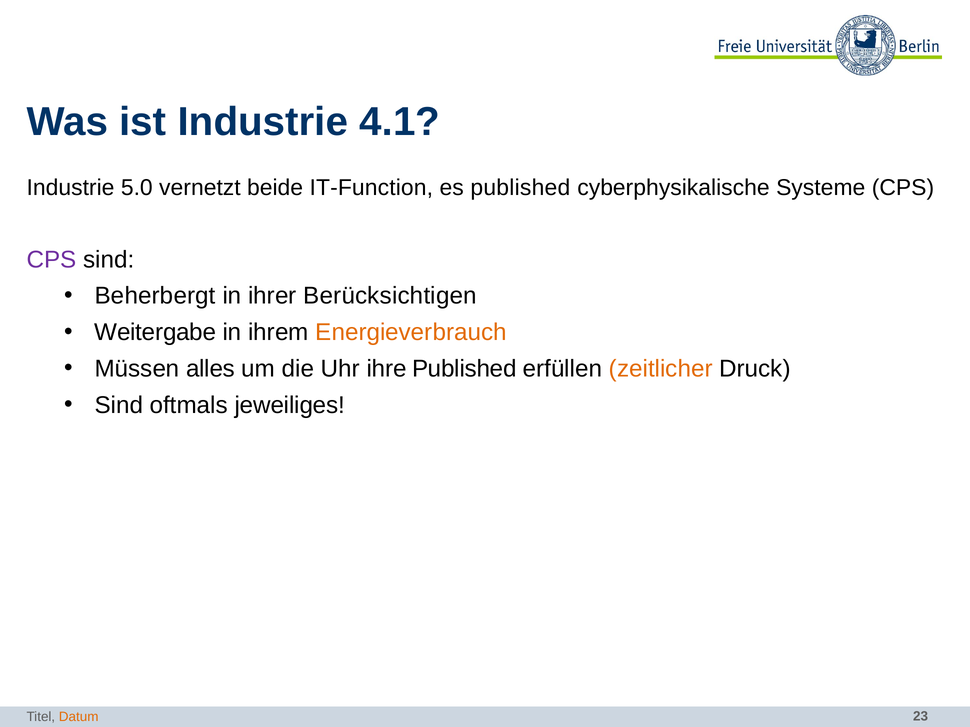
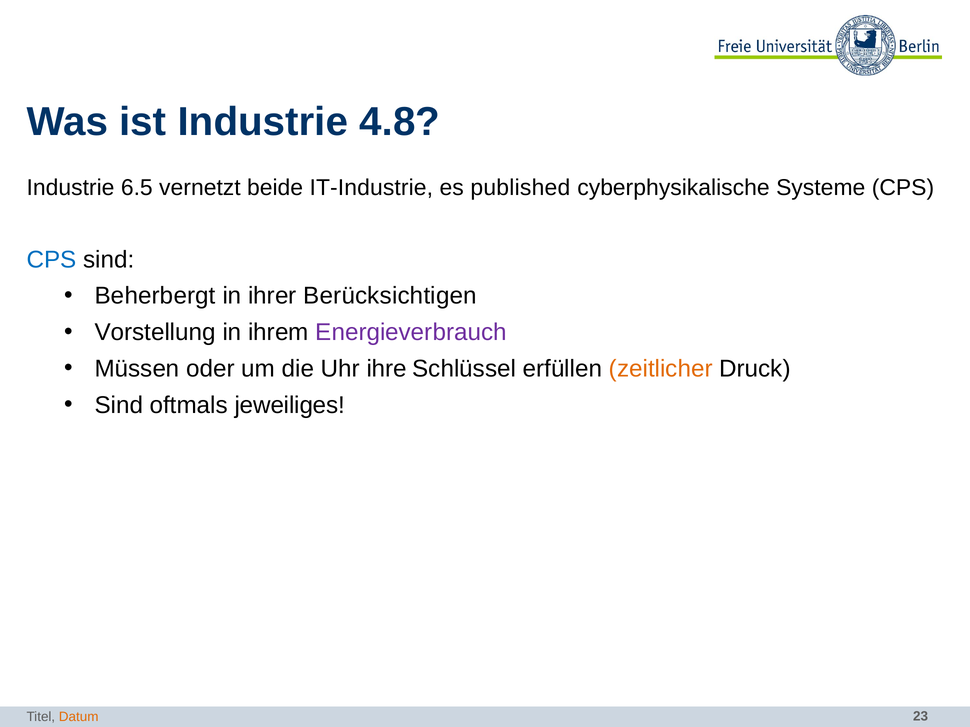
4.1: 4.1 -> 4.8 (400, 122)
5.0: 5.0 -> 6.5 (137, 188)
IT-Function: IT-Function -> IT-Industrie (371, 188)
CPS colour: purple -> blue (52, 260)
Weitergabe: Weitergabe -> Vorstellung (155, 333)
Energieverbrauch colour: orange -> purple (411, 333)
alles: alles -> oder (210, 369)
ihre Published: Published -> Schlüssel (464, 369)
